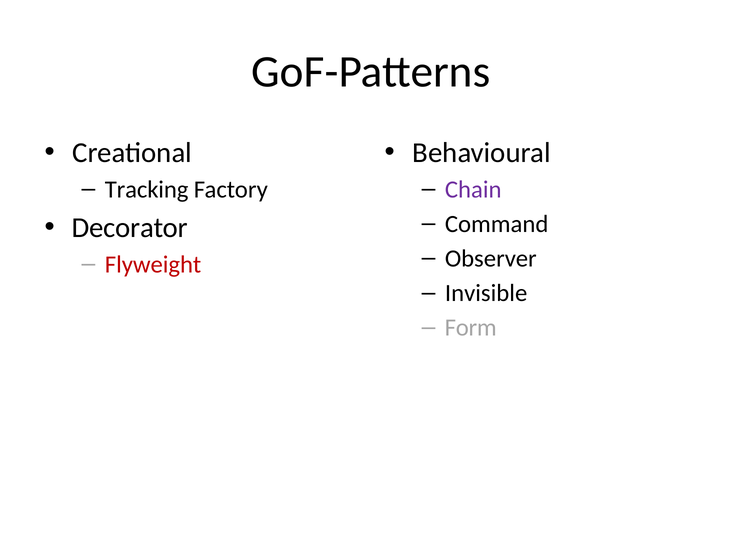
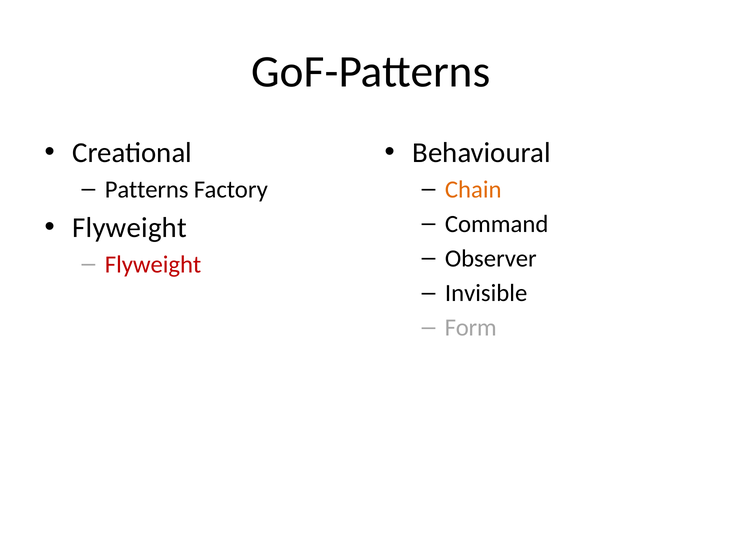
Tracking: Tracking -> Patterns (147, 190)
Chain colour: purple -> orange (473, 190)
Decorator: Decorator -> Flyweight (130, 228)
